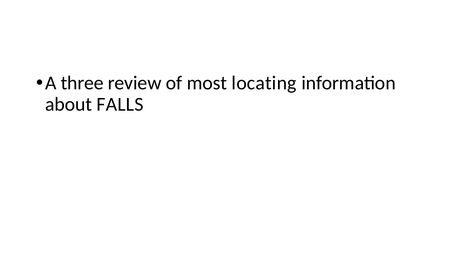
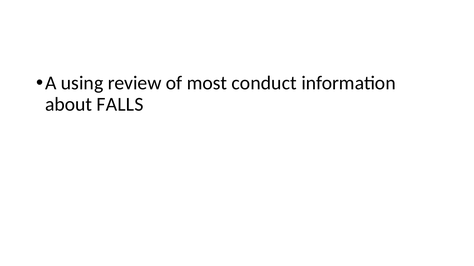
three: three -> using (82, 83)
locating: locating -> conduct (264, 83)
